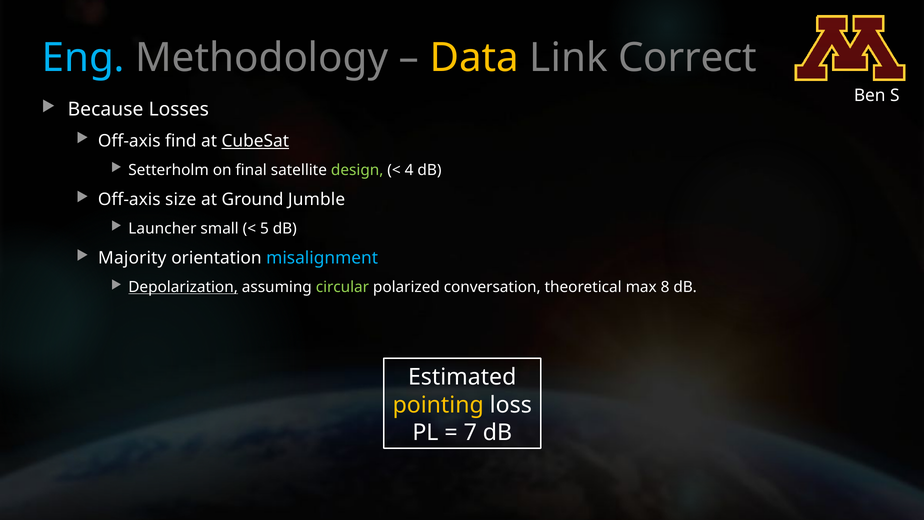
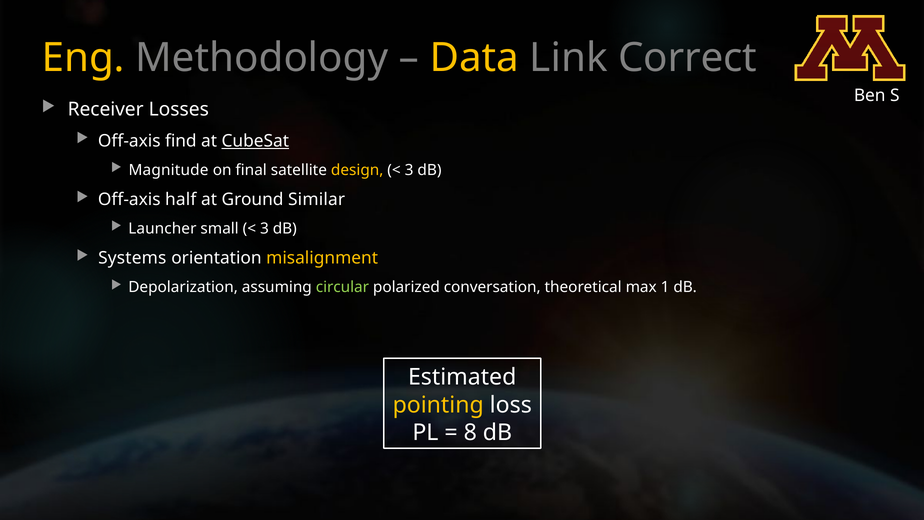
Eng colour: light blue -> yellow (83, 58)
Because: Because -> Receiver (106, 109)
Setterholm: Setterholm -> Magnitude (168, 170)
design colour: light green -> yellow (357, 170)
4: 4 -> 3 (409, 170)
size: size -> half (181, 199)
Jumble: Jumble -> Similar (317, 199)
5: 5 -> 3 (264, 228)
Majority: Majority -> Systems (132, 258)
misalignment colour: light blue -> yellow (322, 258)
Depolarization underline: present -> none (183, 287)
8: 8 -> 1 (665, 287)
7: 7 -> 8 (470, 432)
